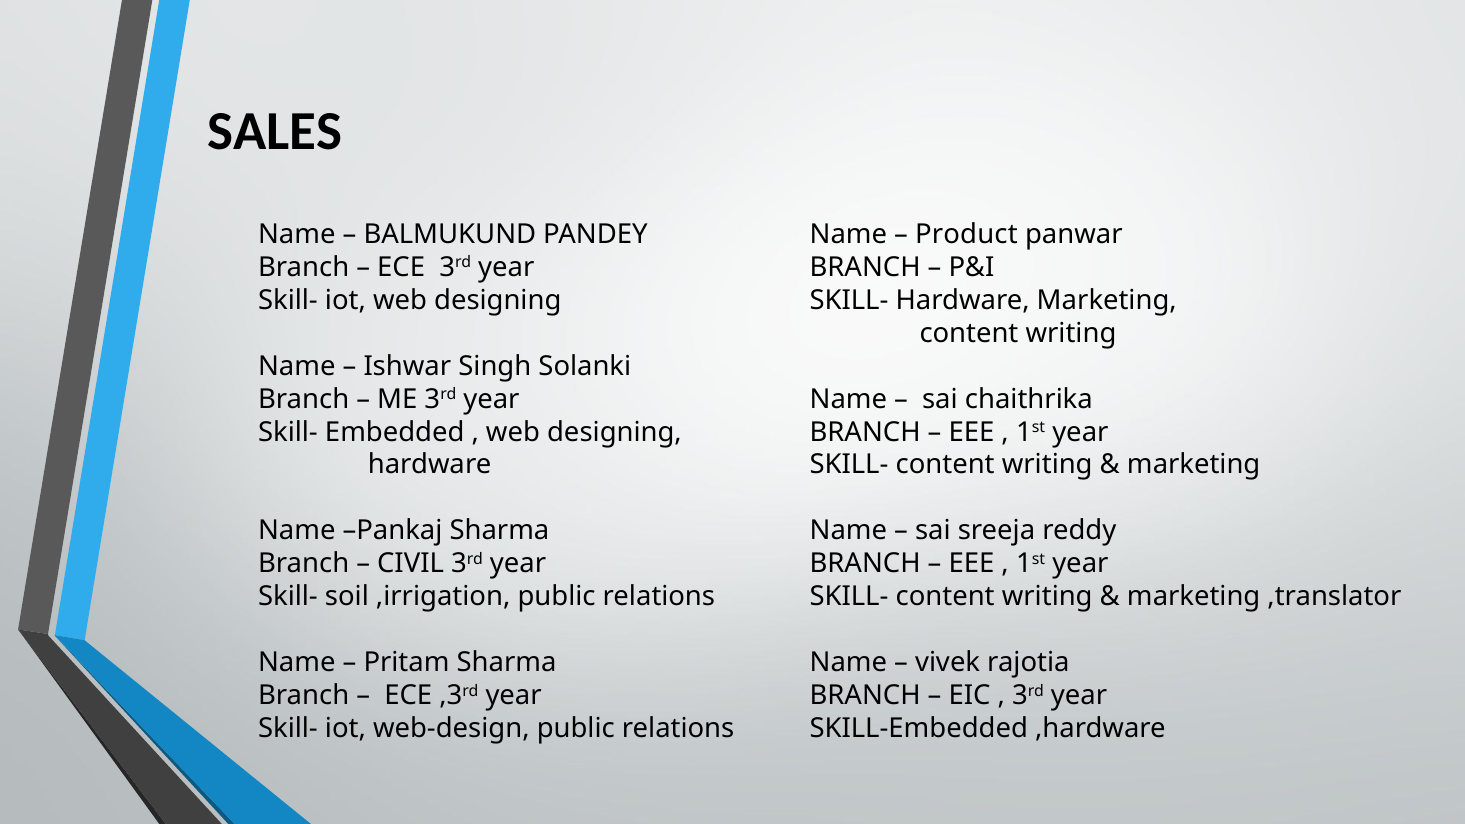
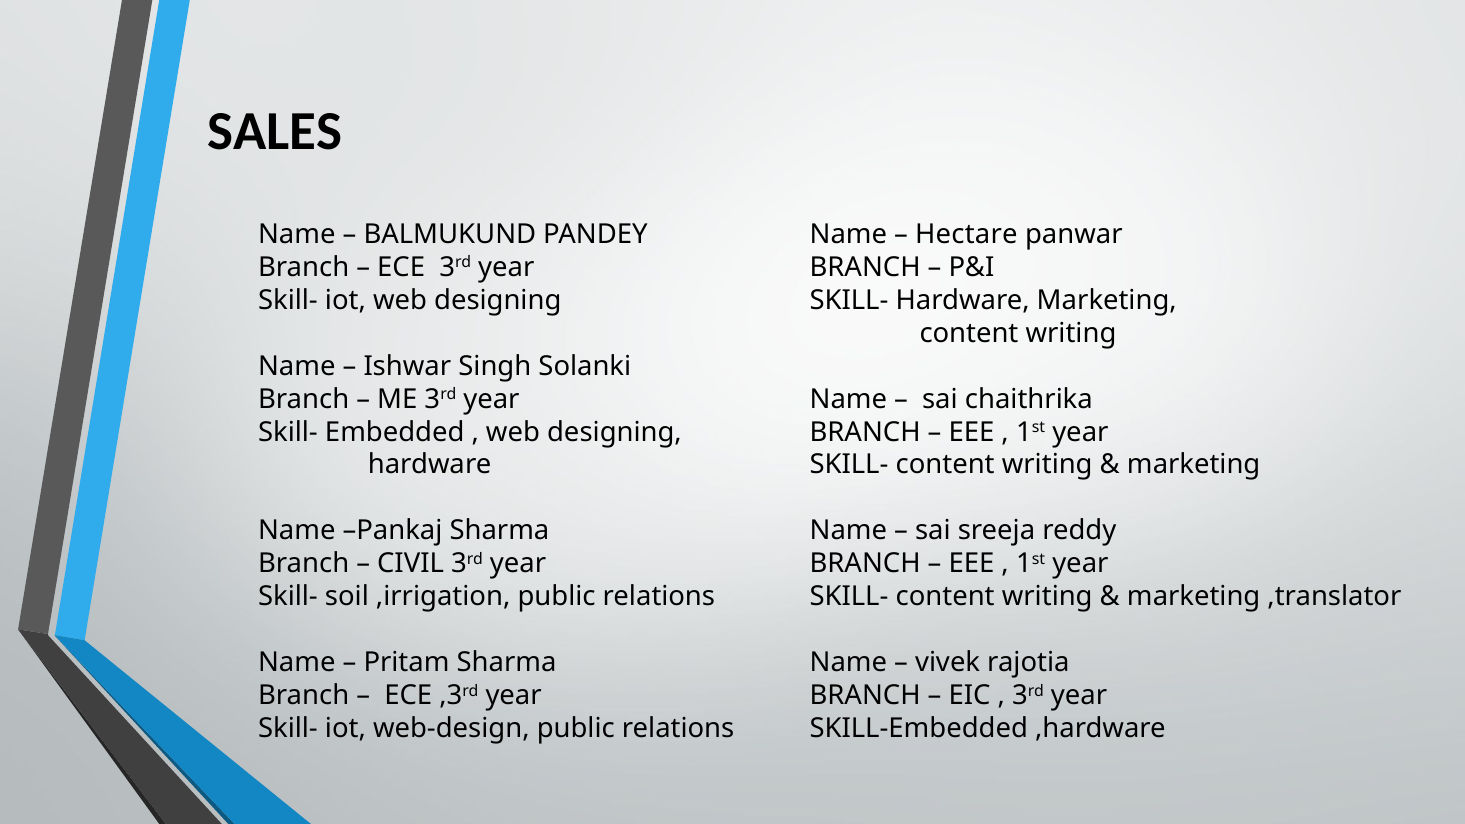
Product: Product -> Hectare (966, 234)
